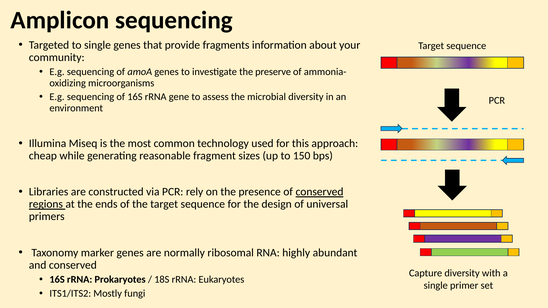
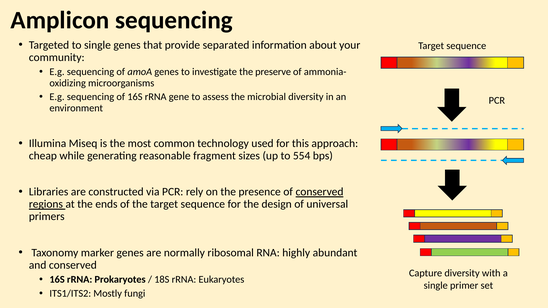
fragments: fragments -> separated (226, 45)
150: 150 -> 554 (302, 156)
